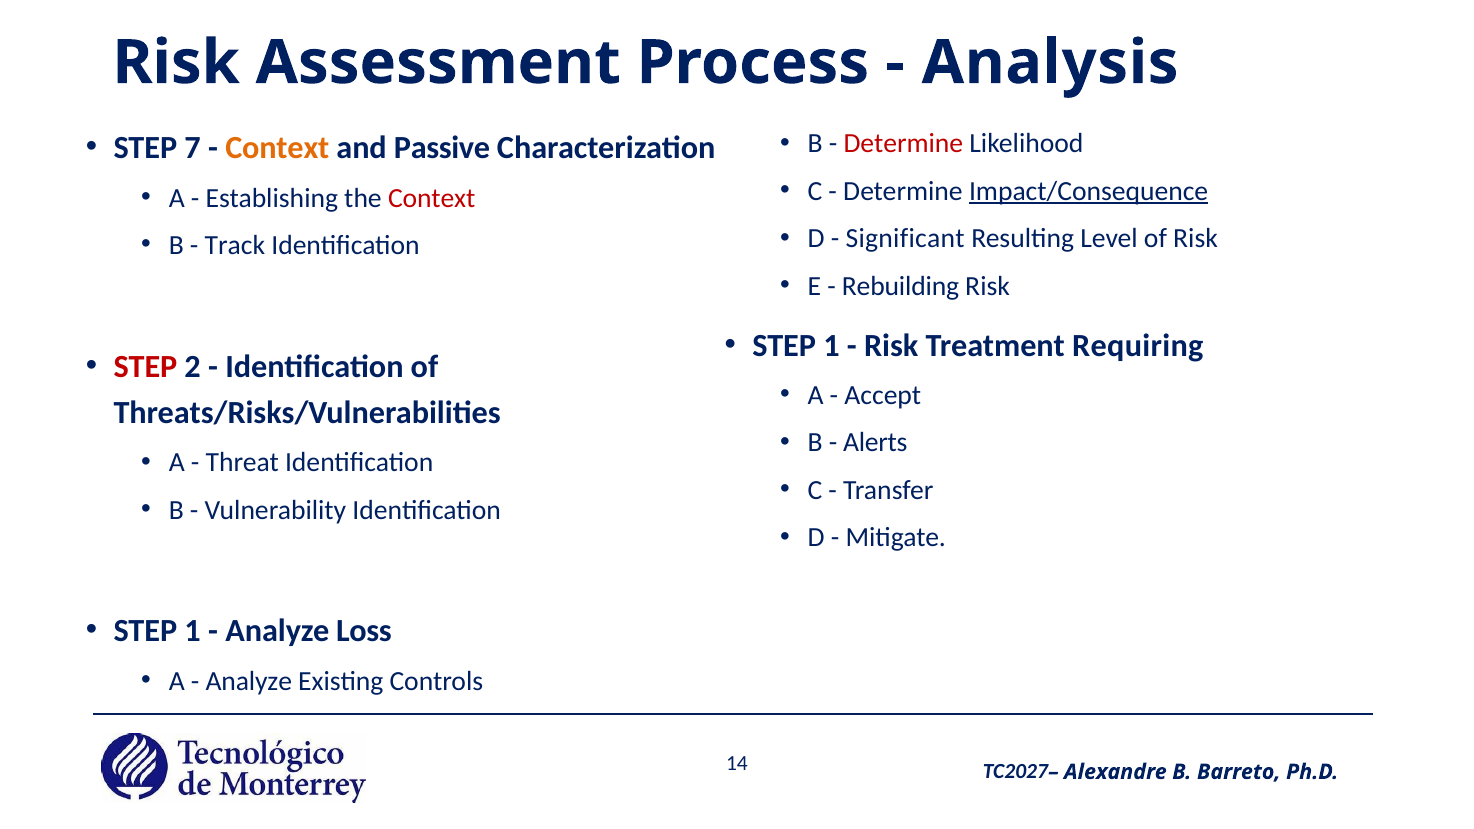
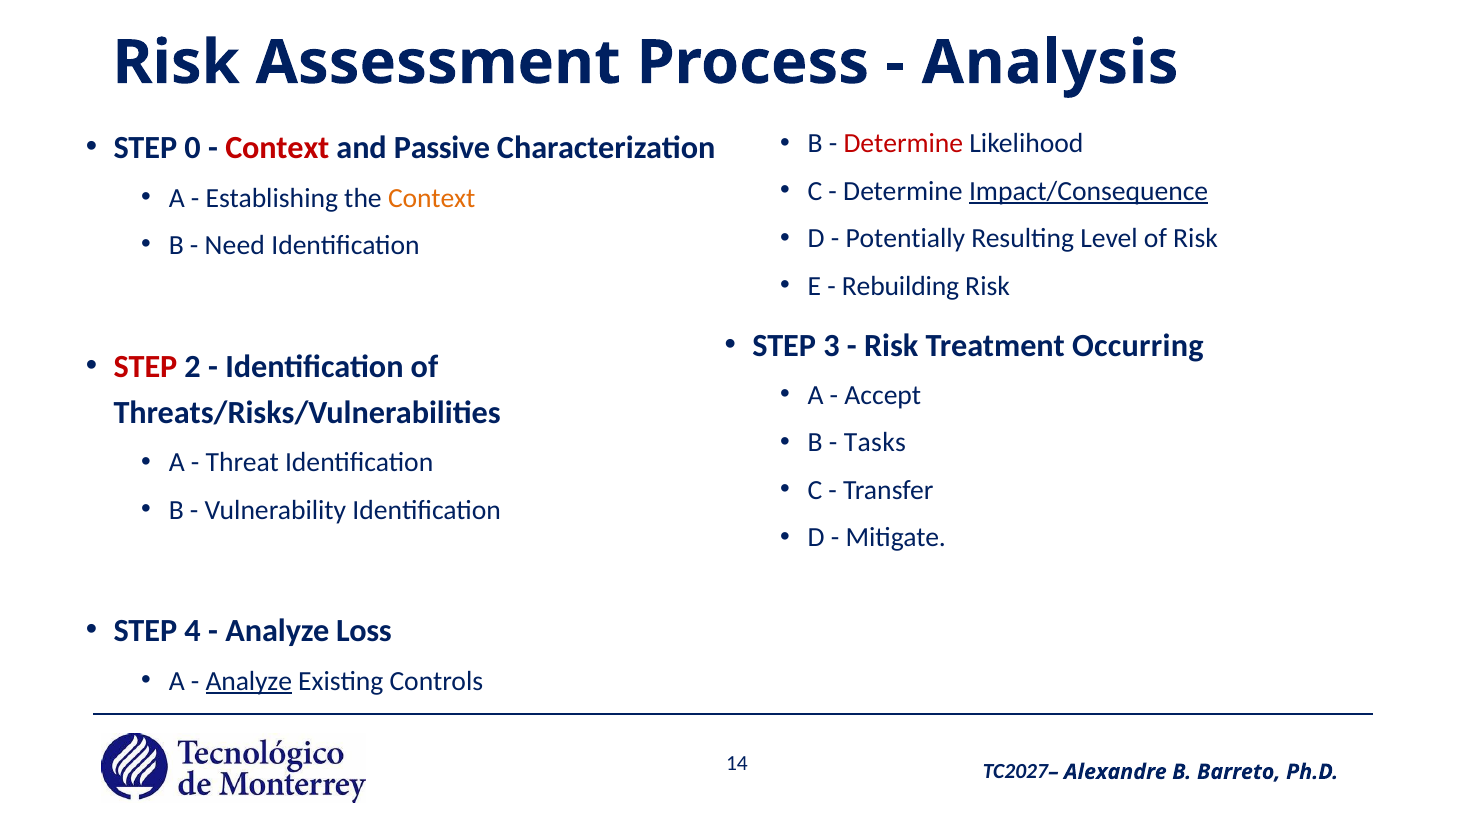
7: 7 -> 0 (193, 148)
Context colour: orange -> red (277, 148)
Context colour: red -> orange (432, 198)
Significant: Significant -> Potentially (905, 239)
Track: Track -> Need (235, 245)
1: 1 -> 3 (831, 346)
Requiring: Requiring -> Occurring (1138, 346)
Alerts: Alerts -> Tasks (875, 443)
1: 1 -> 4 (193, 631)
Analyze underline: none -> present (249, 681)
